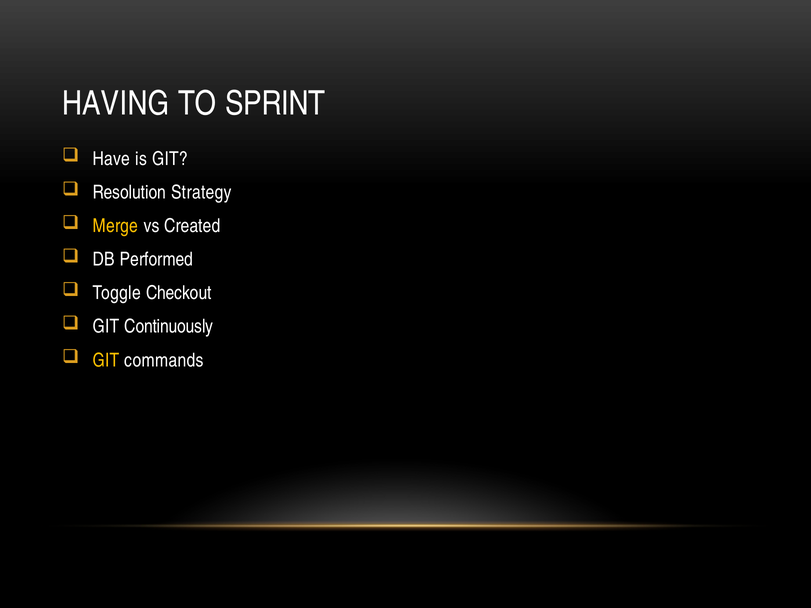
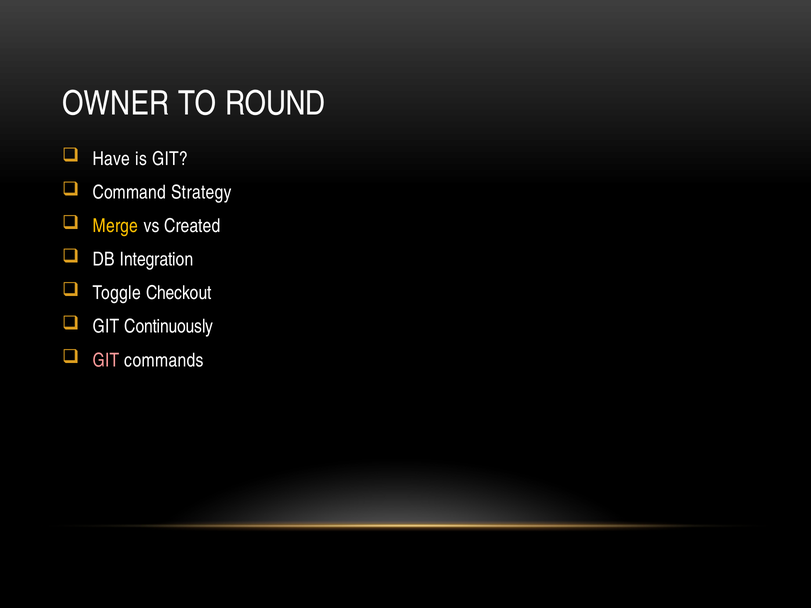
HAVING: HAVING -> OWNER (116, 104)
SPRINT: SPRINT -> ROUND (275, 104)
Resolution: Resolution -> Command (129, 192)
Performed: Performed -> Integration (157, 260)
GIT colour: yellow -> pink (106, 360)
